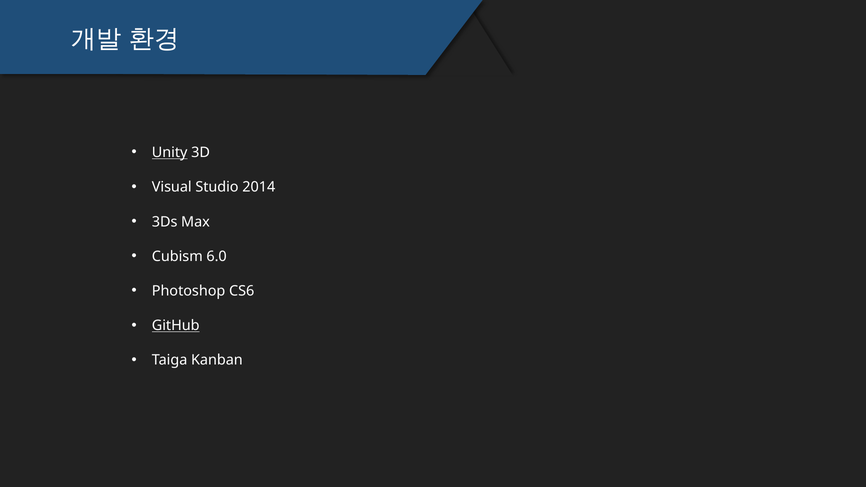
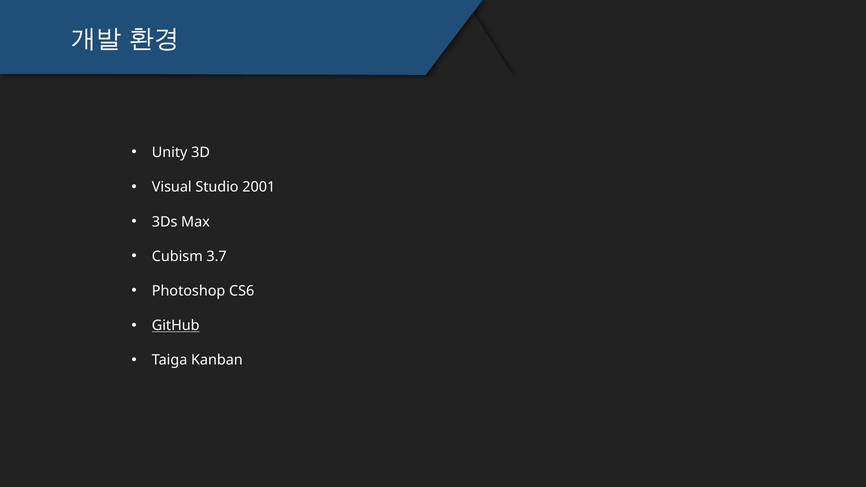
Unity underline: present -> none (170, 153)
2014: 2014 -> 2001 (259, 187)
6.0: 6.0 -> 3.7 (217, 256)
